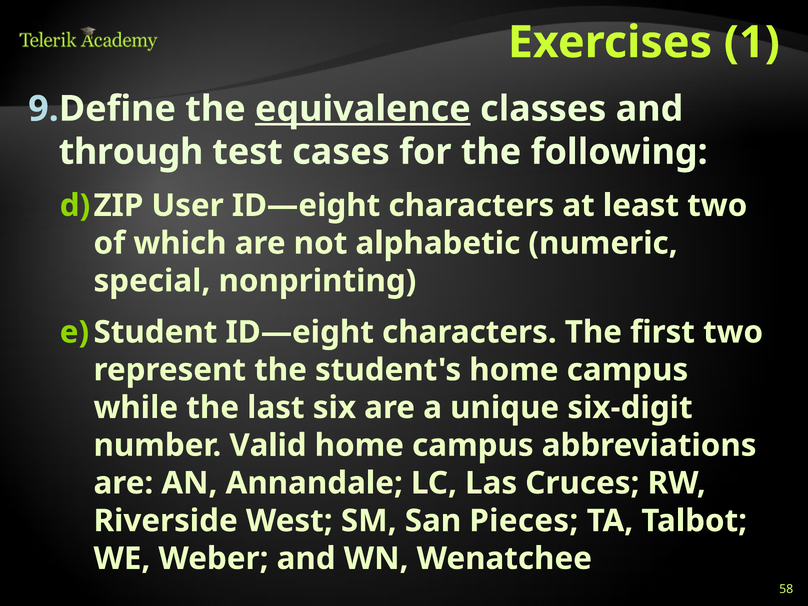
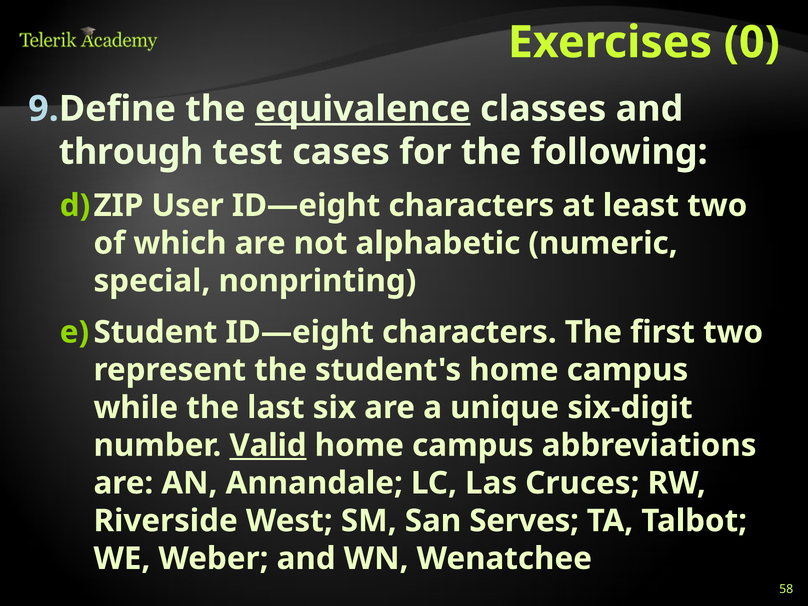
1: 1 -> 0 (752, 42)
Valid underline: none -> present (268, 445)
Pieces: Pieces -> Serves (524, 521)
